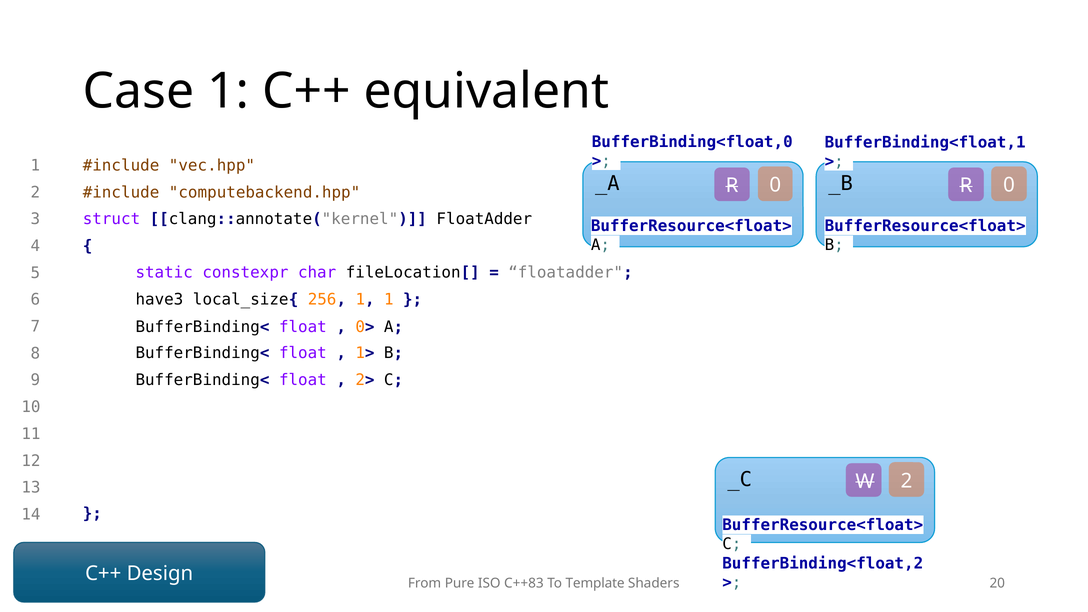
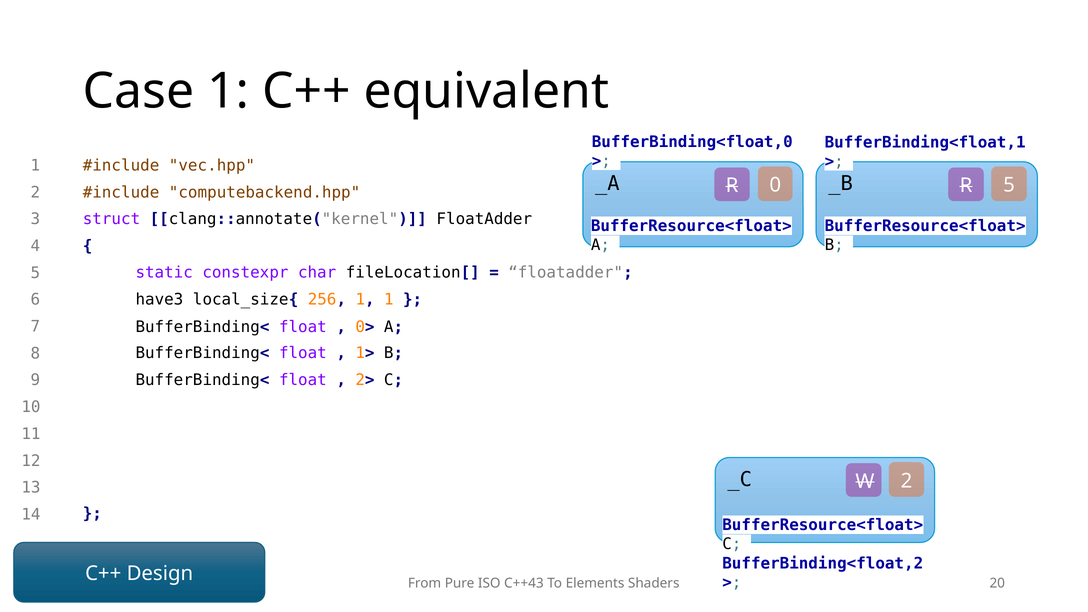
_B 0: 0 -> 5 (1009, 185)
C++83: C++83 -> C++43 (524, 583)
Template: Template -> Elements (595, 583)
